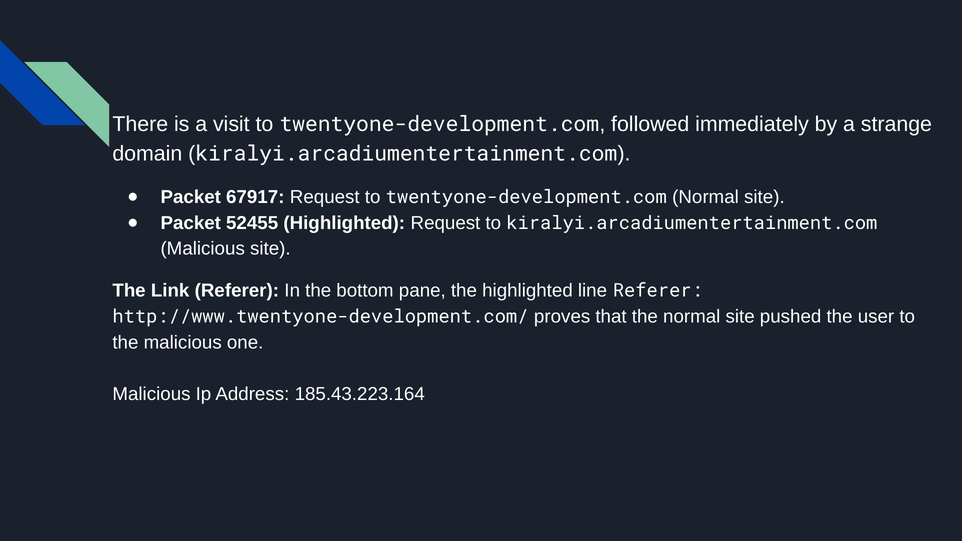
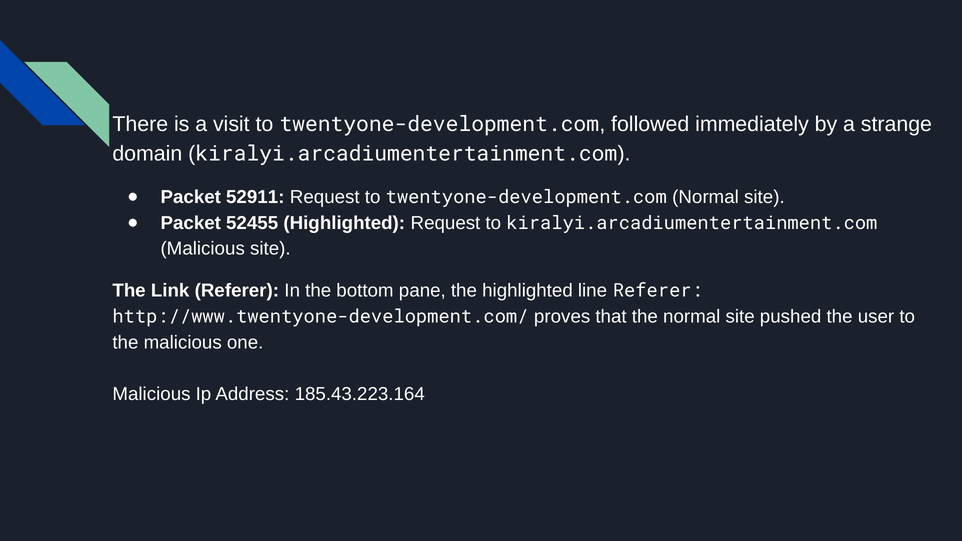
67917: 67917 -> 52911 (255, 197)
